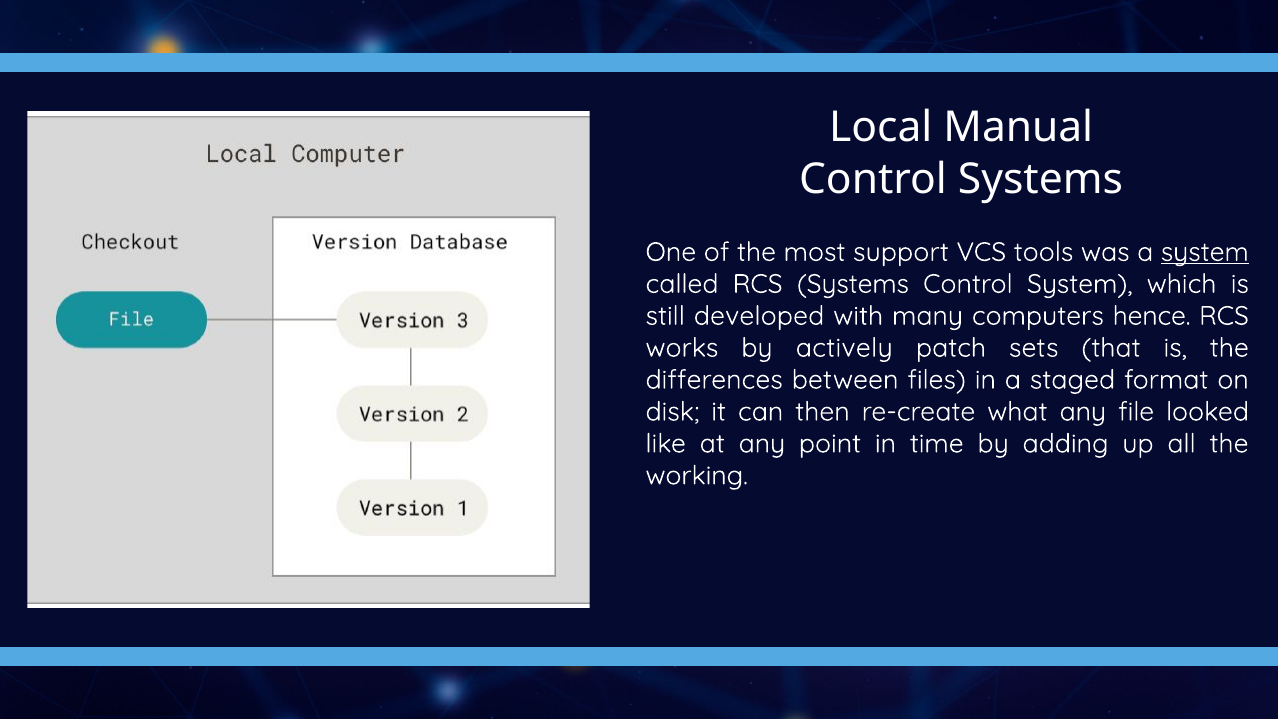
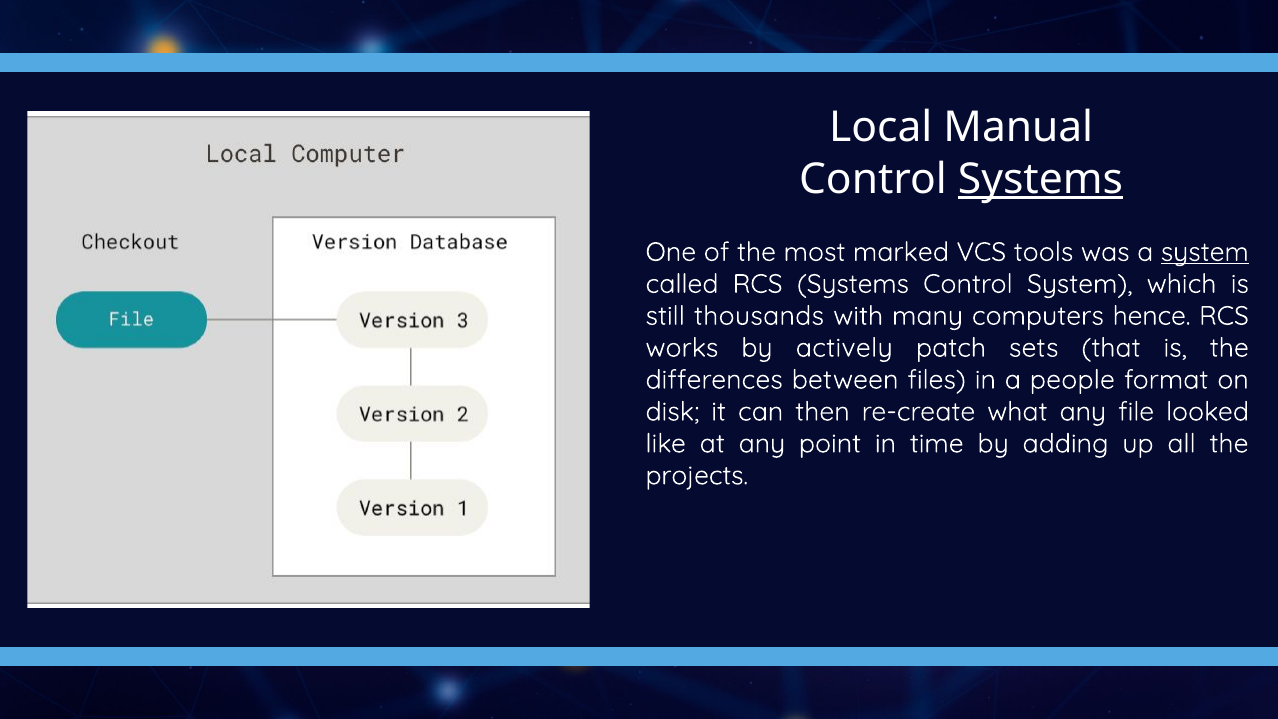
Systems underline: none -> present (1040, 179)
support: support -> marked (901, 252)
developed: developed -> thousands (759, 316)
staged: staged -> people (1072, 380)
working: working -> projects (697, 476)
